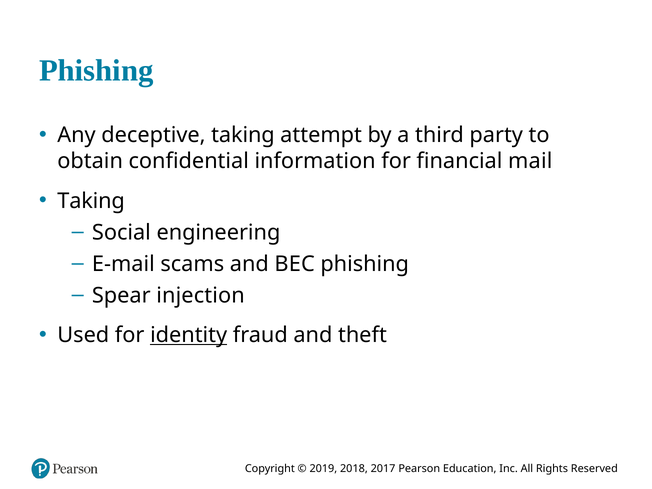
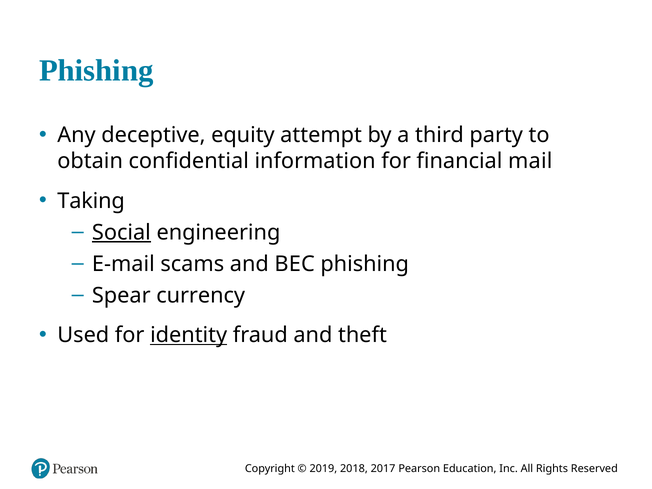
deceptive taking: taking -> equity (243, 135)
Social underline: none -> present (121, 232)
injection: injection -> currency (201, 295)
